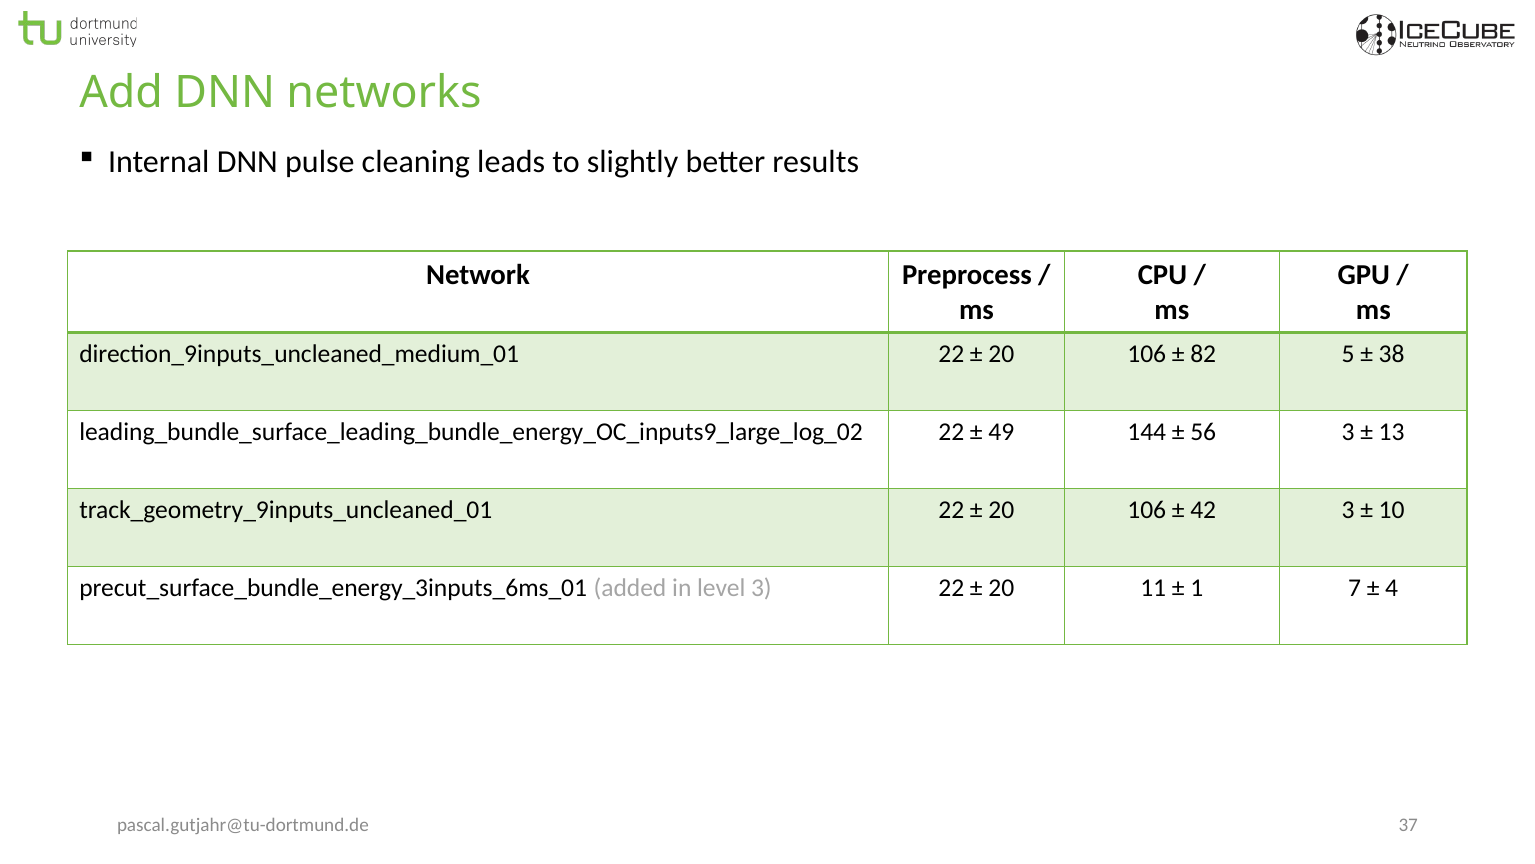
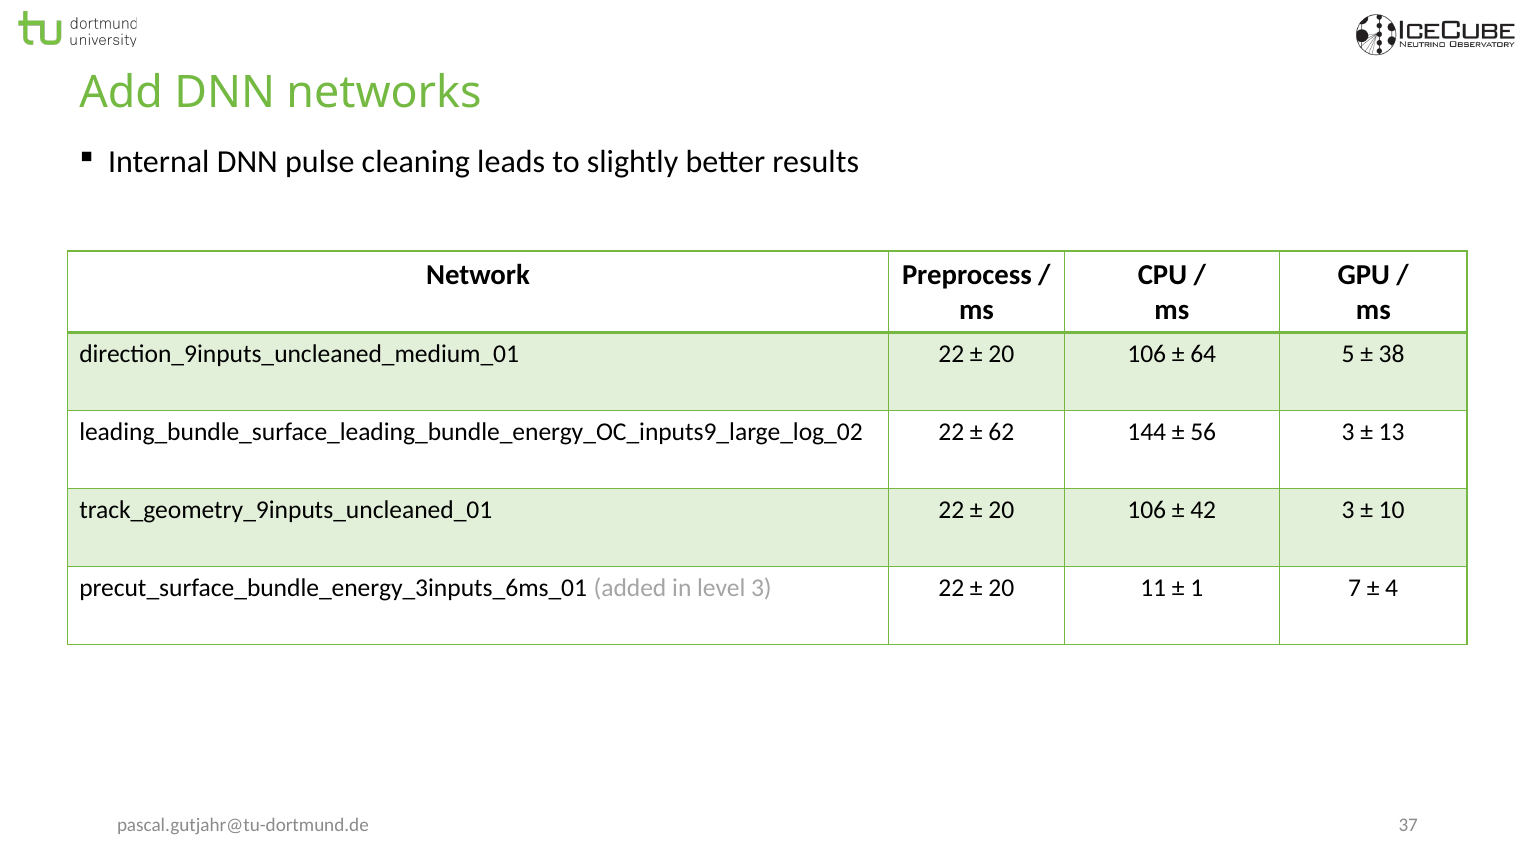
82: 82 -> 64 (1203, 354)
49: 49 -> 62 (1001, 432)
